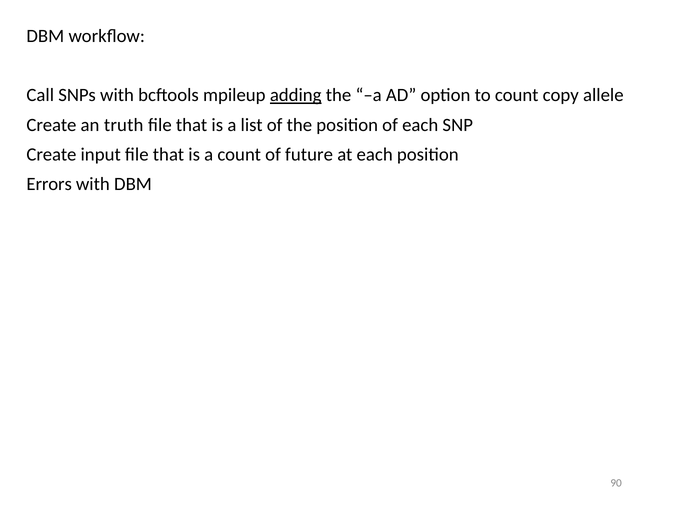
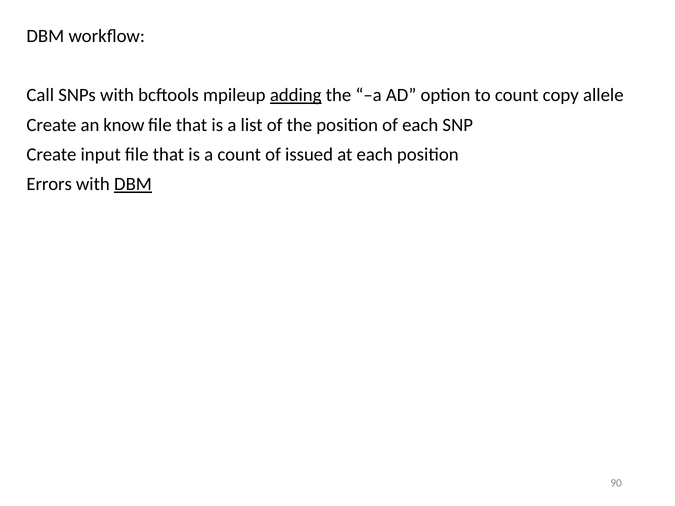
truth: truth -> know (124, 125)
future: future -> issued (309, 155)
DBM underline: none -> present (133, 184)
